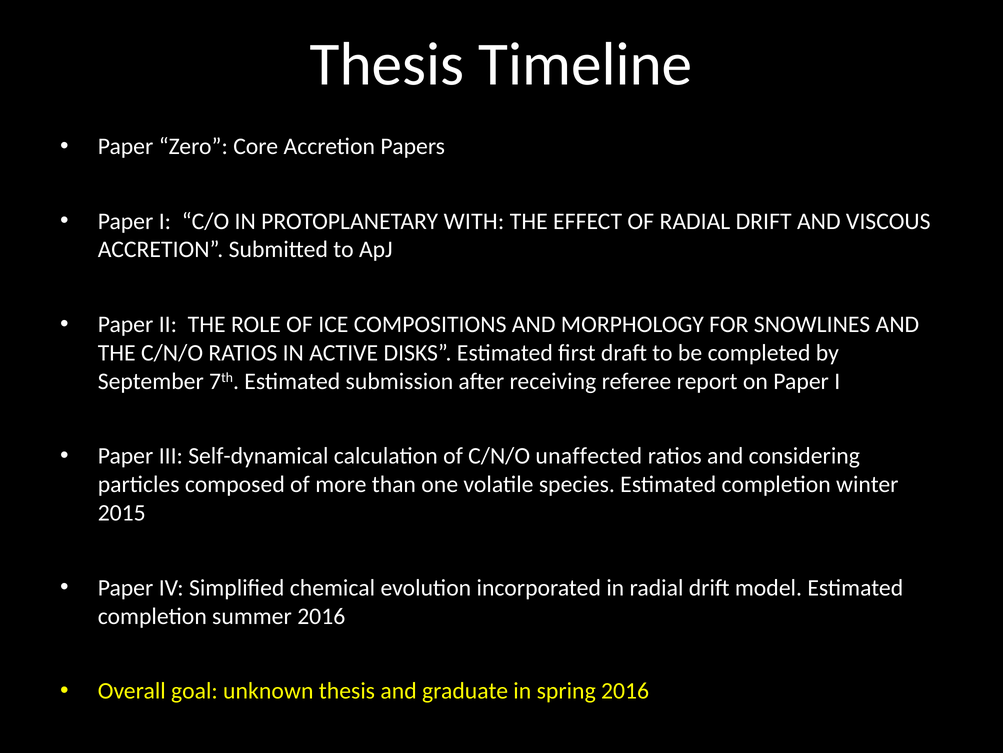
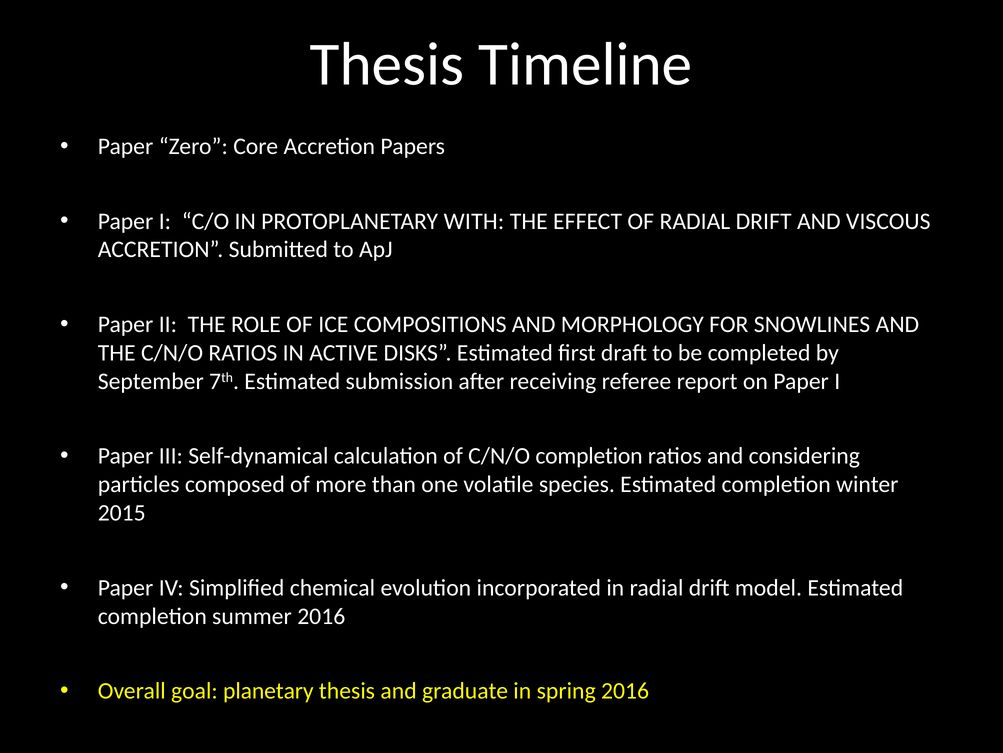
C/N/O unaffected: unaffected -> completion (589, 456)
unknown: unknown -> planetary (268, 690)
